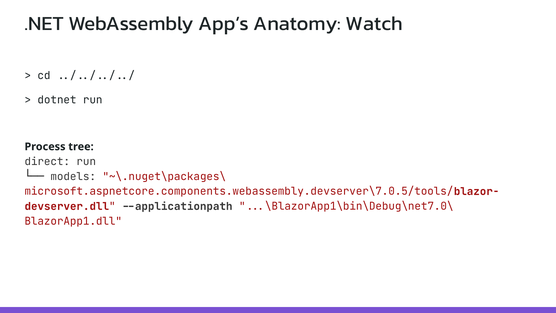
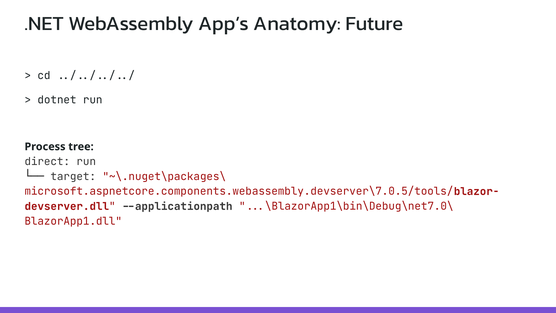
Watch: Watch -> Future (374, 23)
models: models -> target (73, 176)
